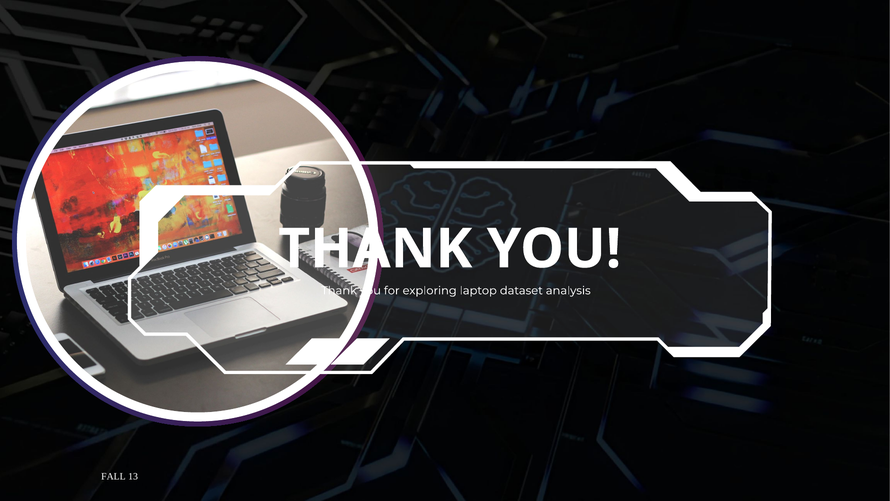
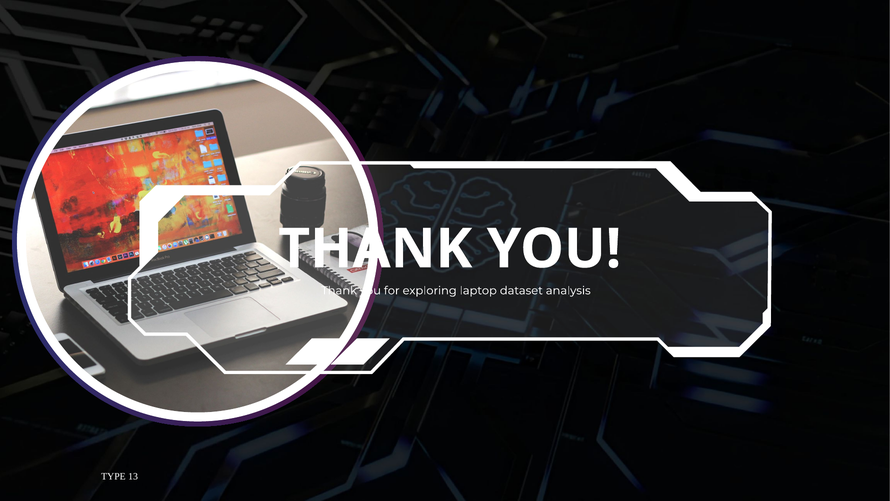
FALL: FALL -> TYPE (113, 476)
